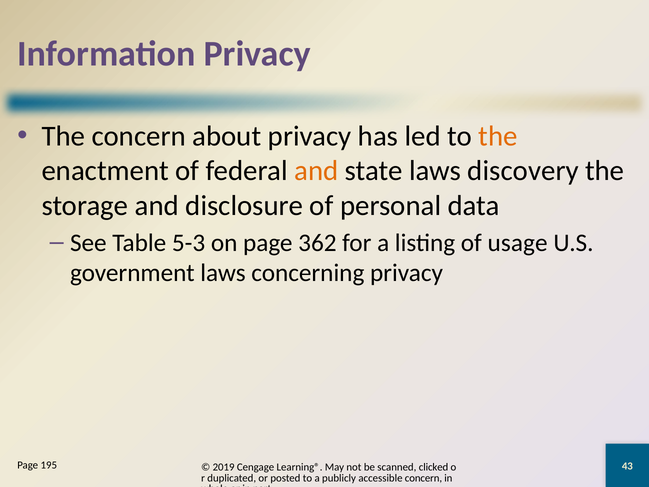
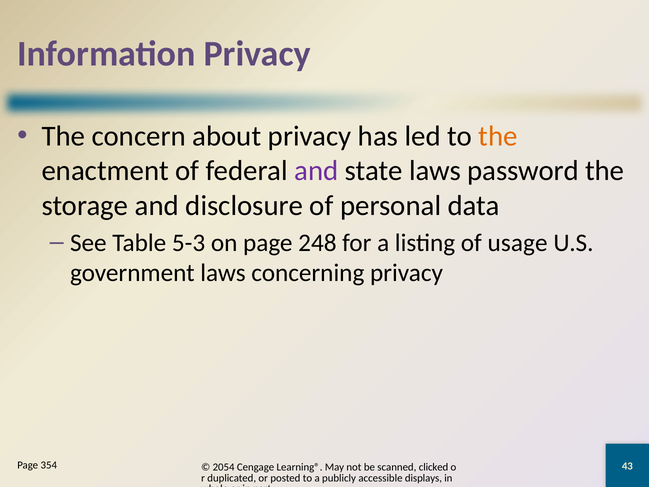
and colour: orange -> purple (316, 171)
discovery: discovery -> password (523, 171)
362: 362 -> 248 (317, 243)
195: 195 -> 354 (49, 465)
2019: 2019 -> 2054 (224, 467)
accessible concern: concern -> displays (423, 478)
